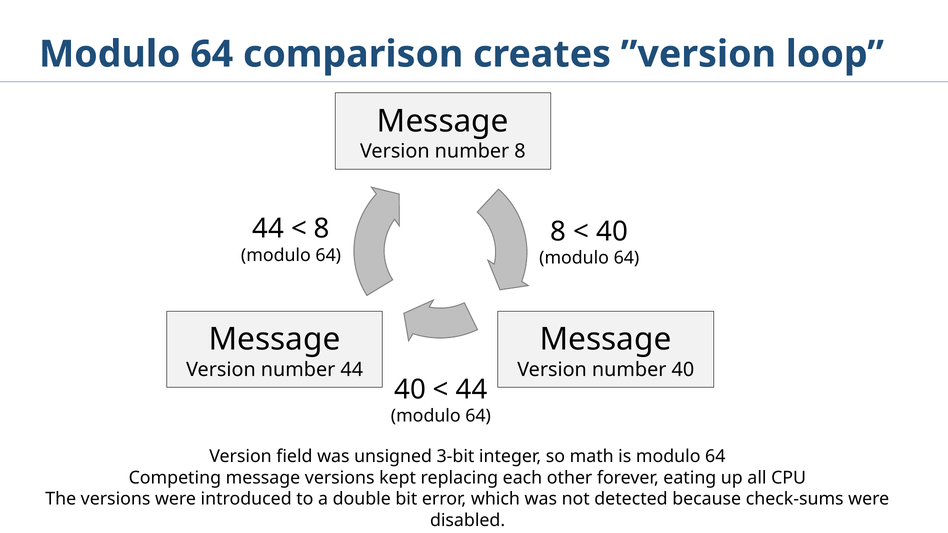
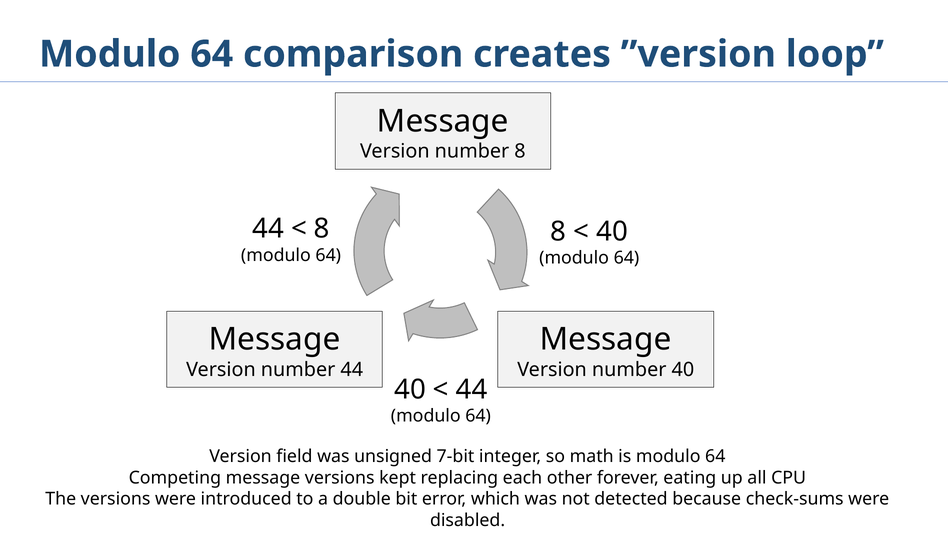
3-bit: 3-bit -> 7-bit (455, 457)
